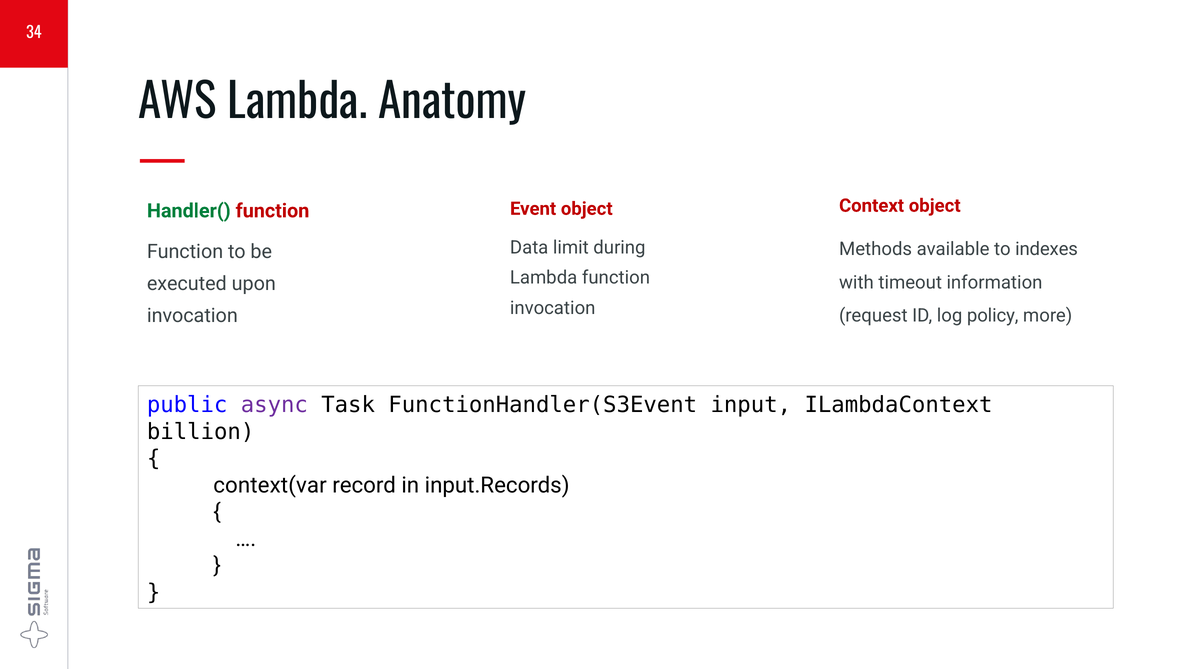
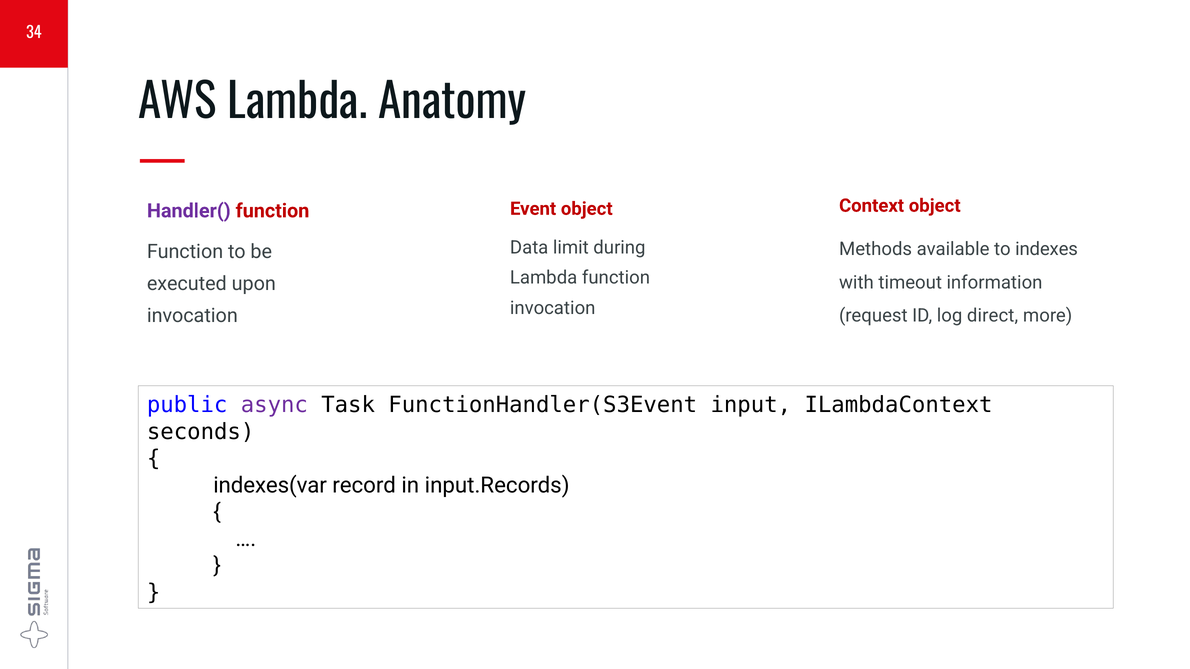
Handler( colour: green -> purple (189, 211)
policy: policy -> direct (993, 316)
billion: billion -> seconds (201, 432)
context(var: context(var -> indexes(var (270, 486)
